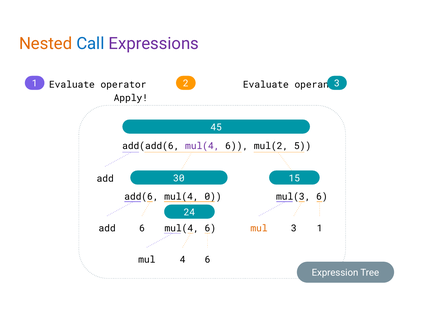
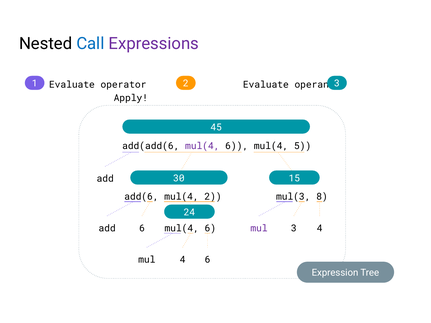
Nested colour: orange -> black (46, 44)
mul(2: mul(2 -> mul(4 (271, 146)
mul(4 0: 0 -> 2 (213, 197)
mul(3 6: 6 -> 8 (322, 197)
mul colour: orange -> purple (259, 228)
3 1: 1 -> 4 (320, 228)
